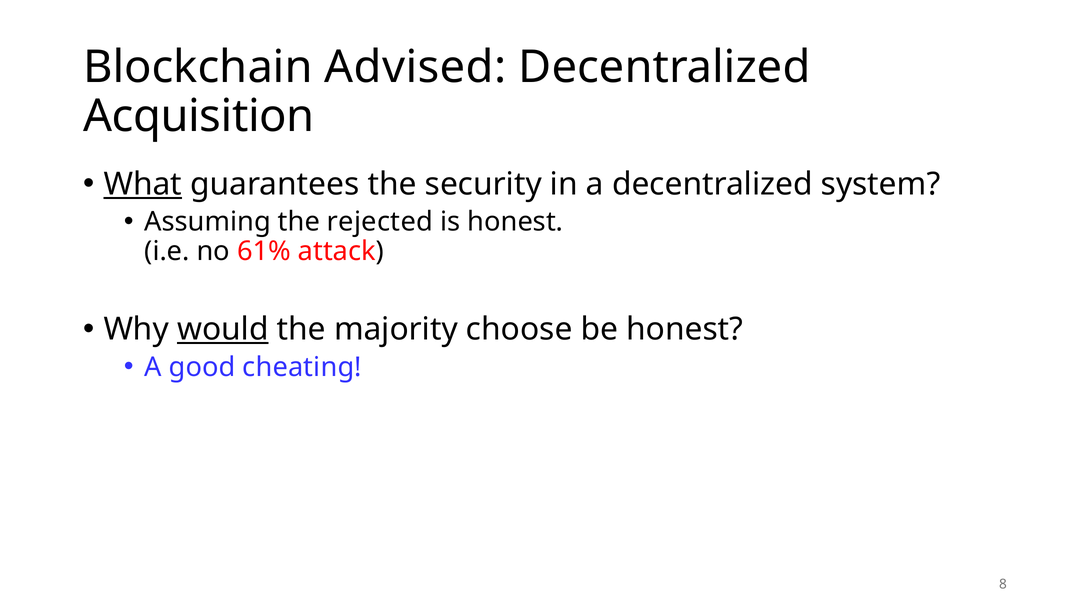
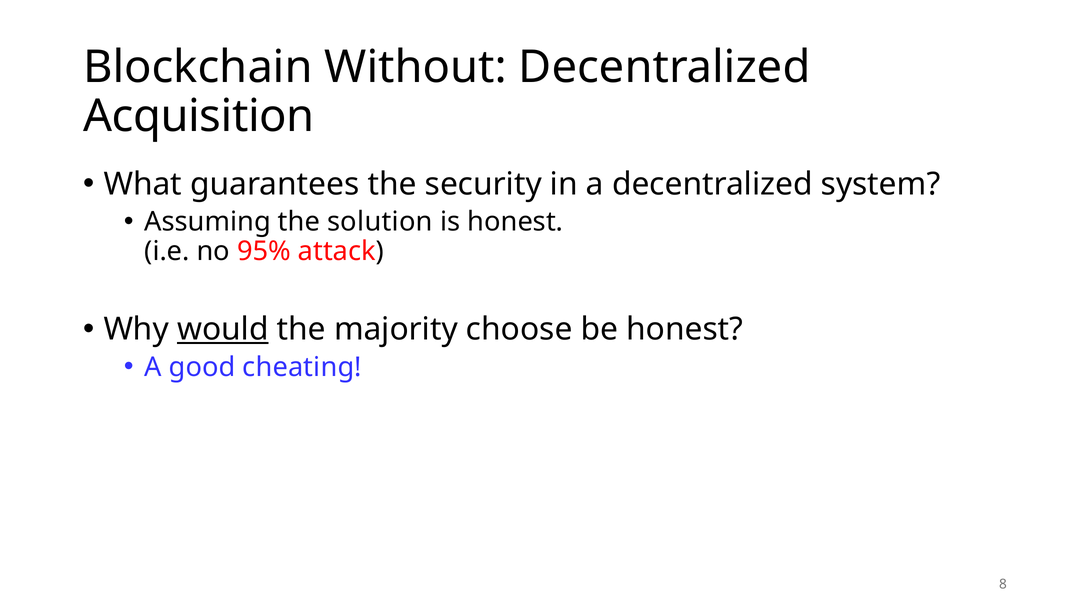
Advised: Advised -> Without (416, 67)
What underline: present -> none (143, 184)
rejected: rejected -> solution (380, 222)
61%: 61% -> 95% (264, 251)
